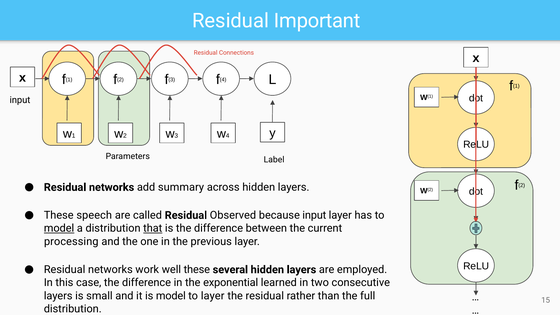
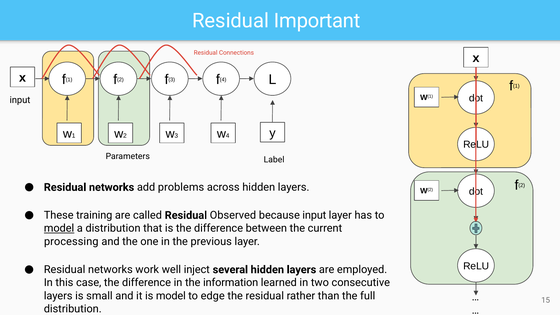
summary: summary -> problems (181, 187)
speech: speech -> training (94, 215)
that underline: present -> none (153, 228)
well these: these -> inject (197, 270)
exponential: exponential -> information (231, 283)
to layer: layer -> edge (213, 296)
